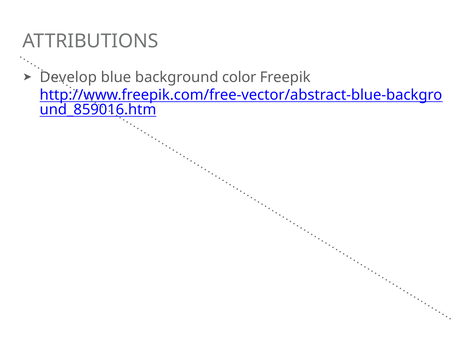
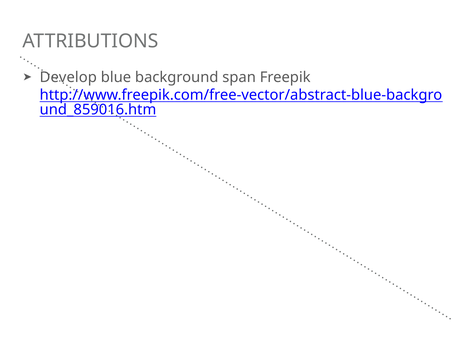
color: color -> span (239, 77)
